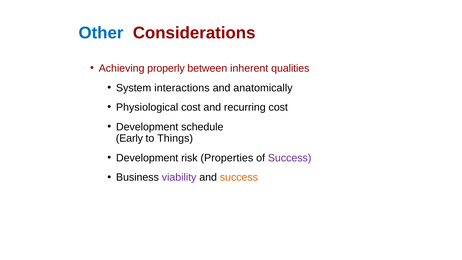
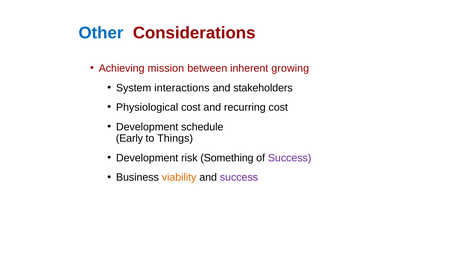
properly: properly -> mission (166, 68)
qualities: qualities -> growing (290, 68)
anatomically: anatomically -> stakeholders (263, 88)
Properties: Properties -> Something (227, 158)
viability colour: purple -> orange (179, 177)
success colour: orange -> purple (239, 177)
